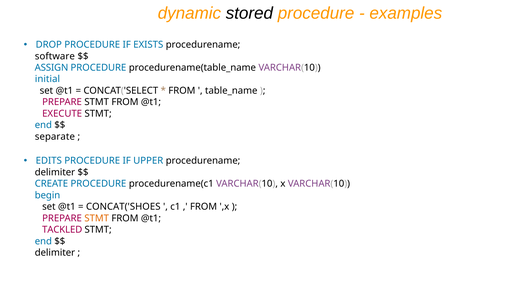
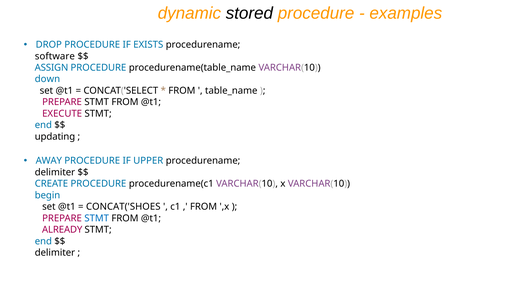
initial: initial -> down (47, 79)
separate: separate -> updating (55, 136)
EDITS: EDITS -> AWAY (49, 161)
STMT colour: orange -> blue (97, 218)
TACKLED: TACKLED -> ALREADY (62, 230)
